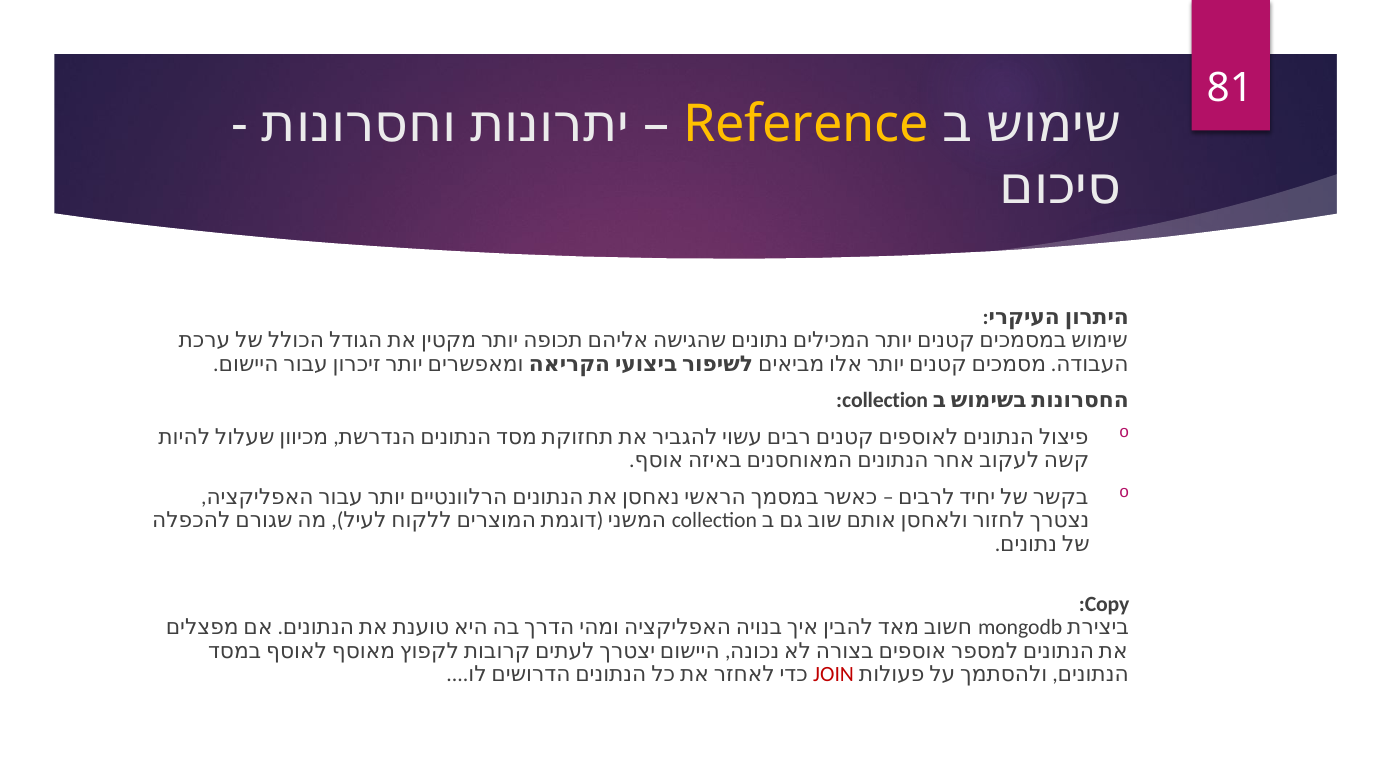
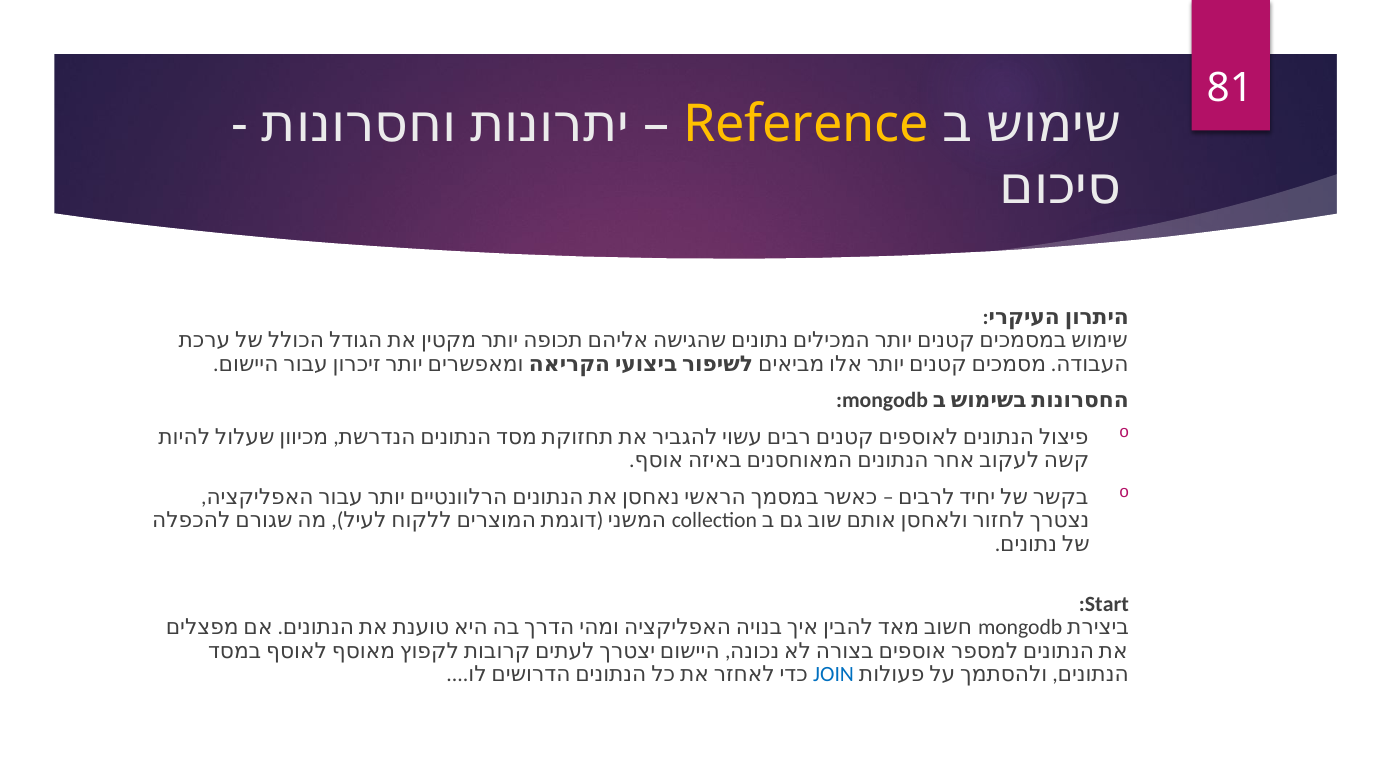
collection: collection -> mongodb (885, 401)
Copy: Copy -> Start (1107, 604)
JOIN colour: red -> blue (834, 675)
